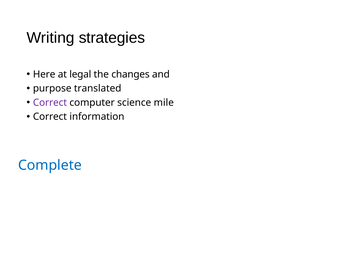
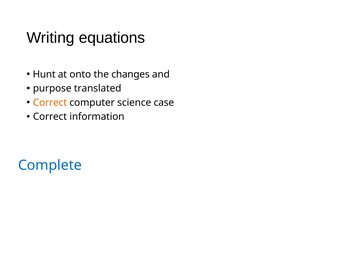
strategies: strategies -> equations (112, 38)
Here: Here -> Hunt (44, 74)
legal: legal -> onto (80, 74)
Correct colour: purple -> orange (50, 103)
mile: mile -> case (164, 103)
